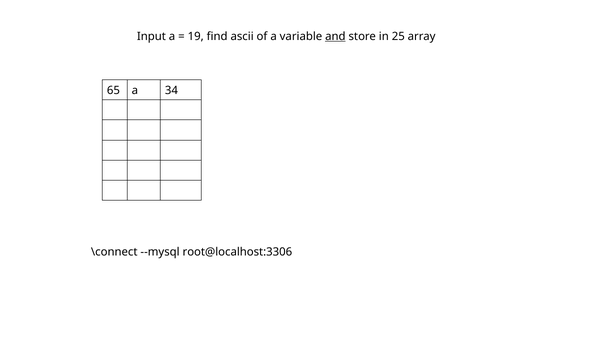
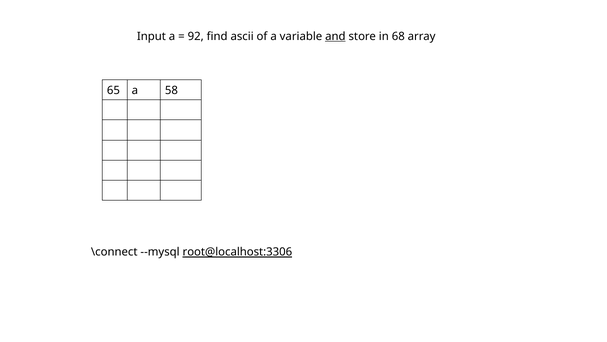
19: 19 -> 92 (196, 36)
25: 25 -> 68 (398, 36)
34: 34 -> 58 (171, 90)
root@localhost:3306 underline: none -> present (237, 252)
